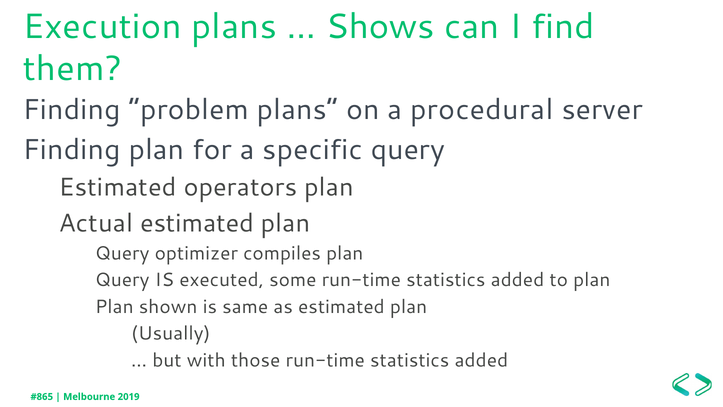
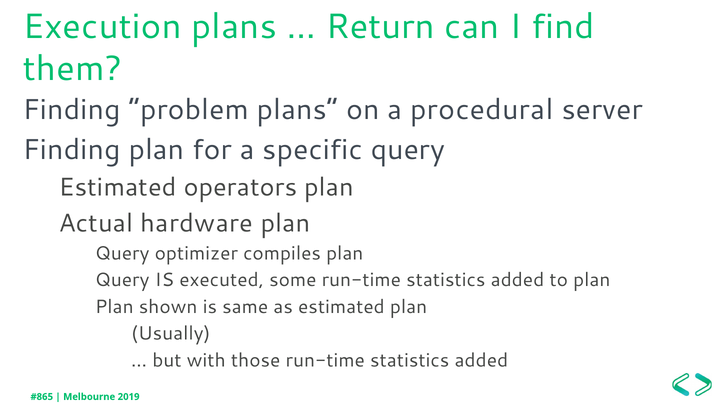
Shows: Shows -> Return (380, 27)
Actual estimated: estimated -> hardware (197, 223)
